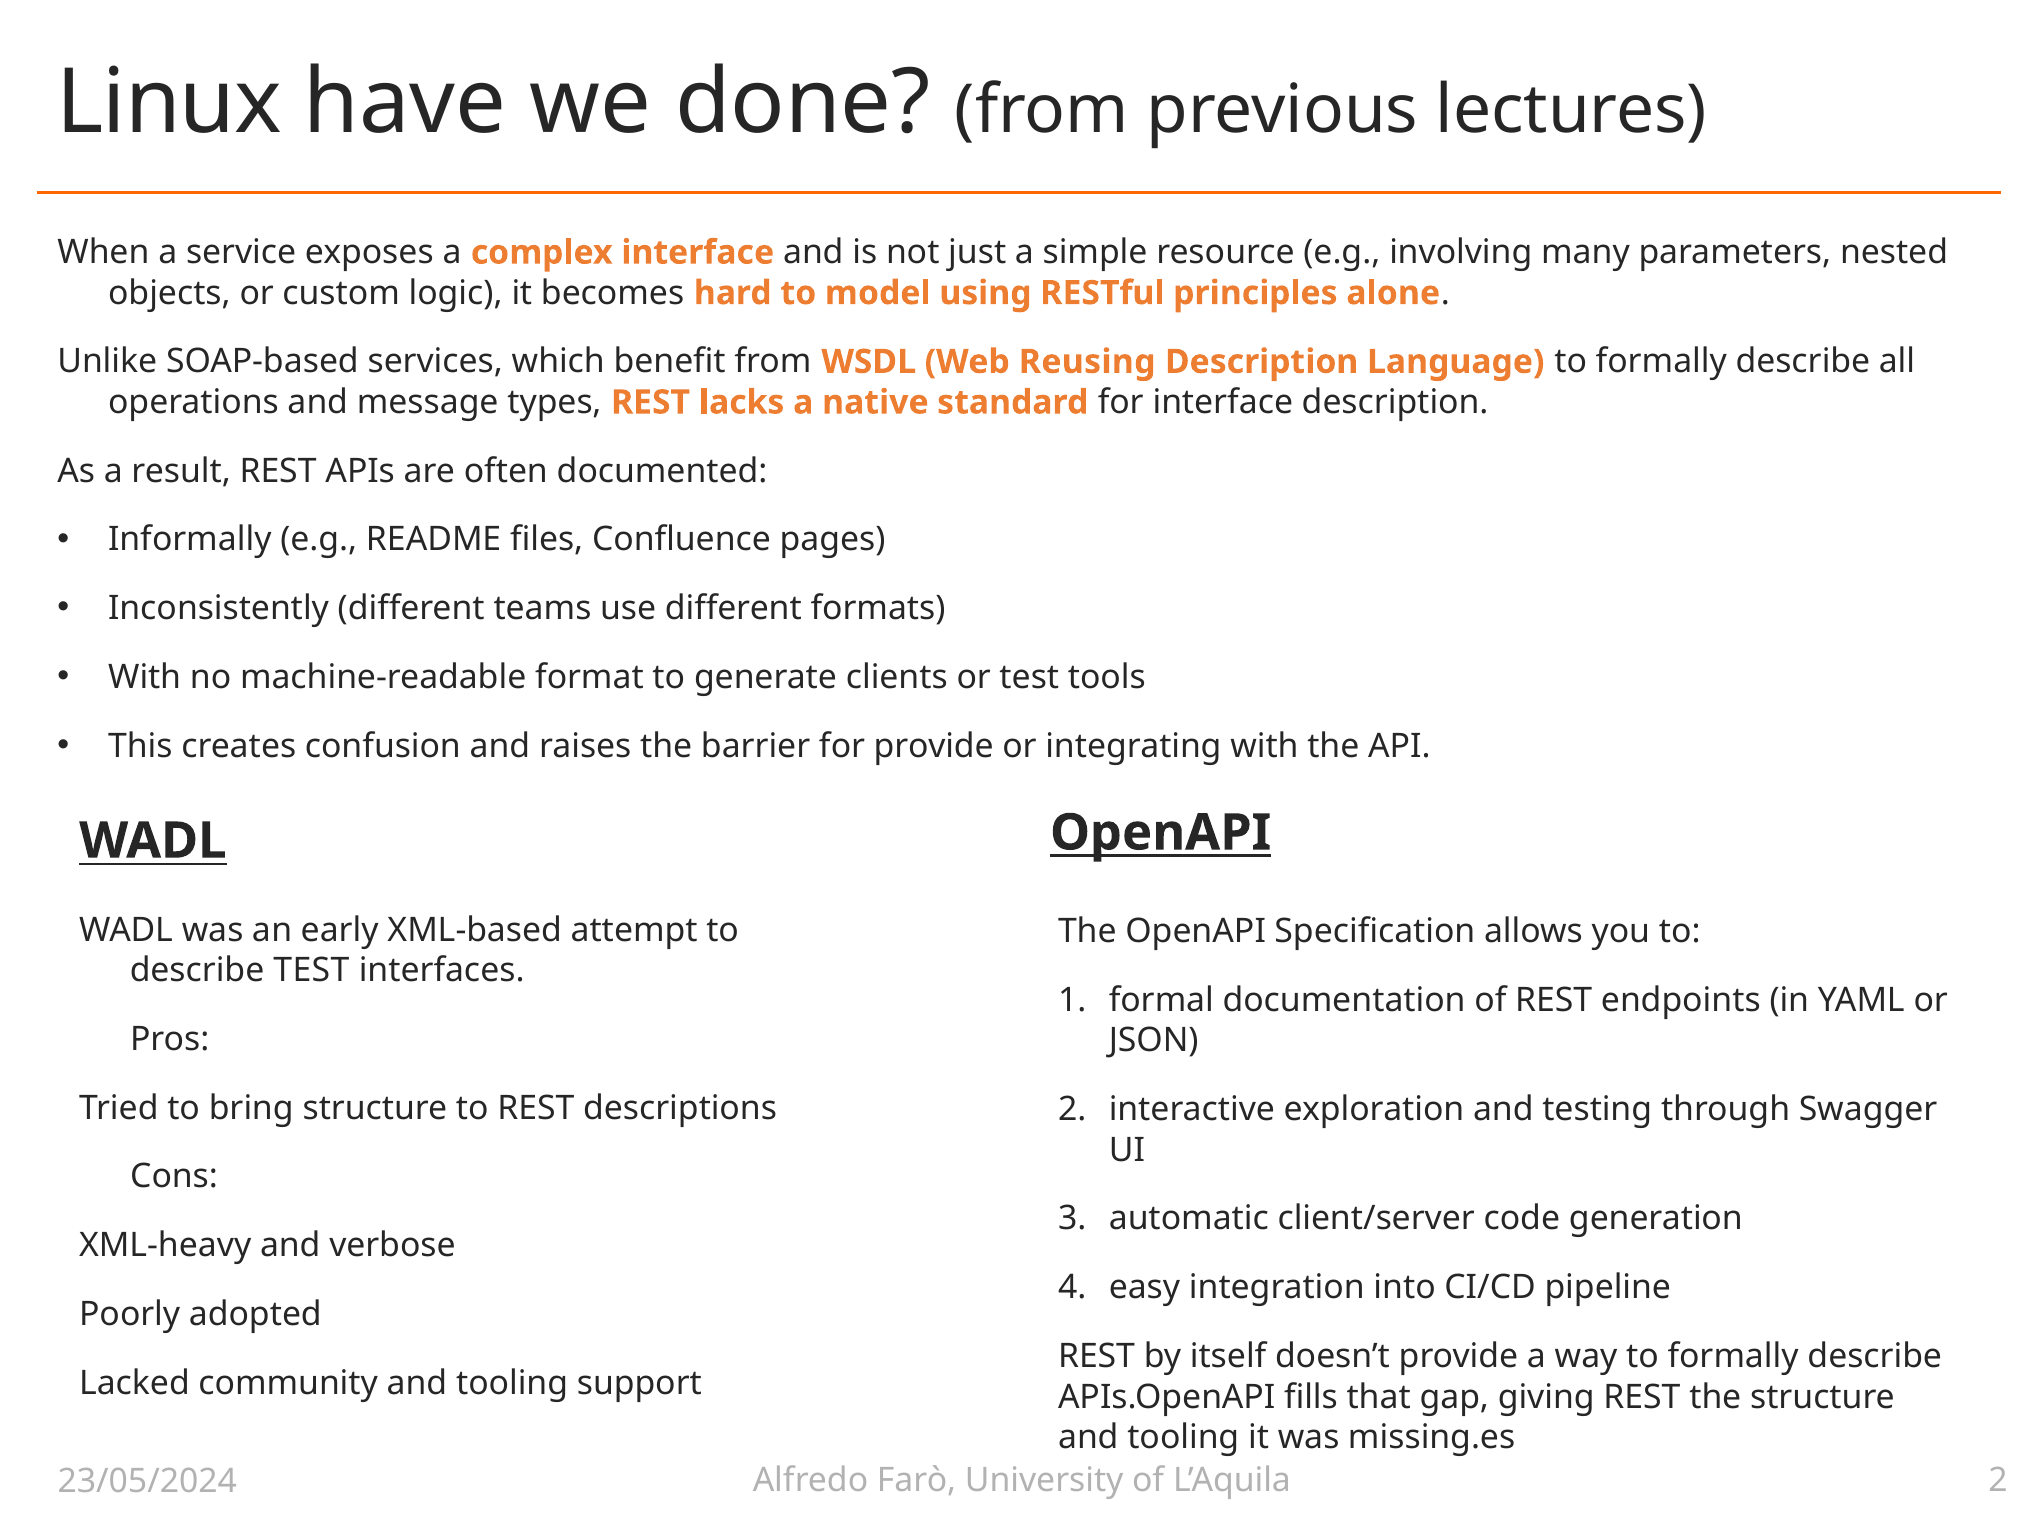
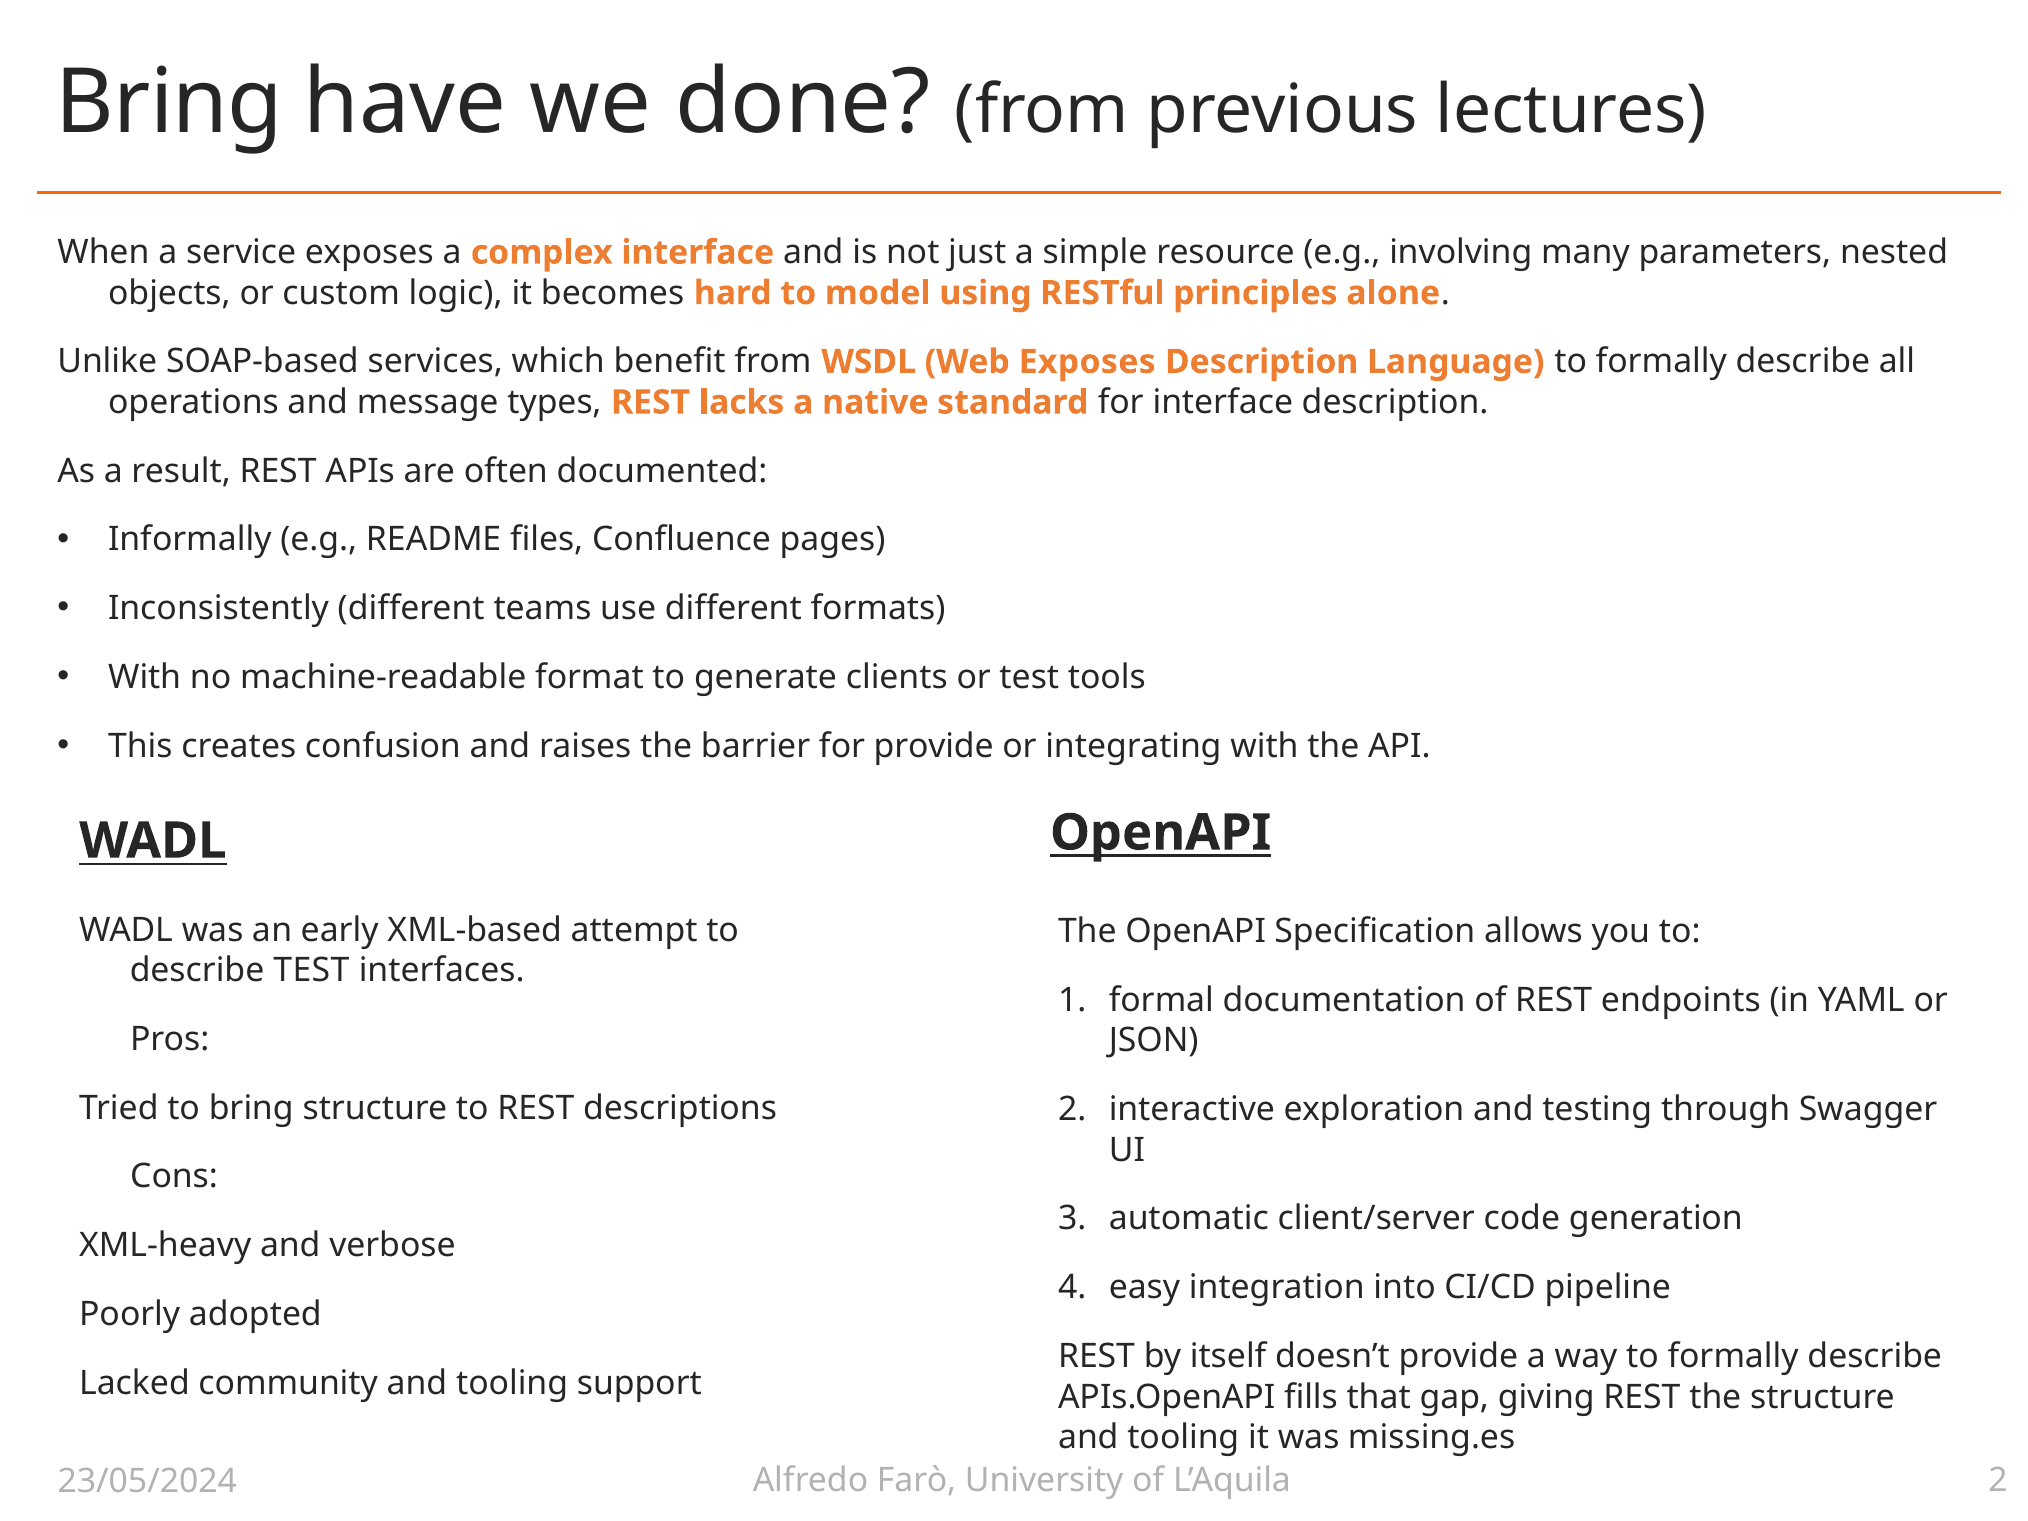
Linux: Linux -> Bring (169, 102)
Web Reusing: Reusing -> Exposes (1087, 362)
